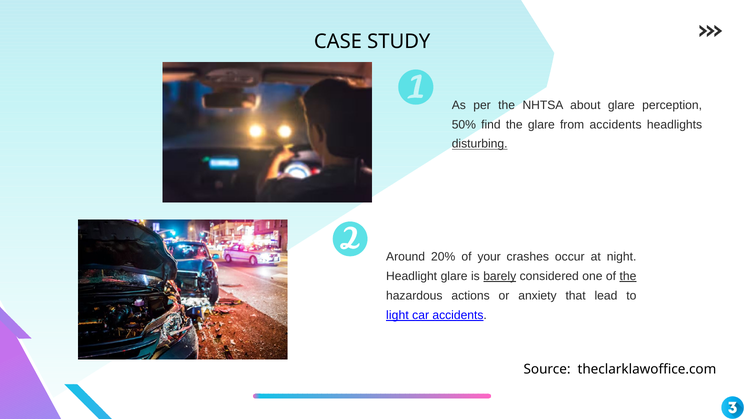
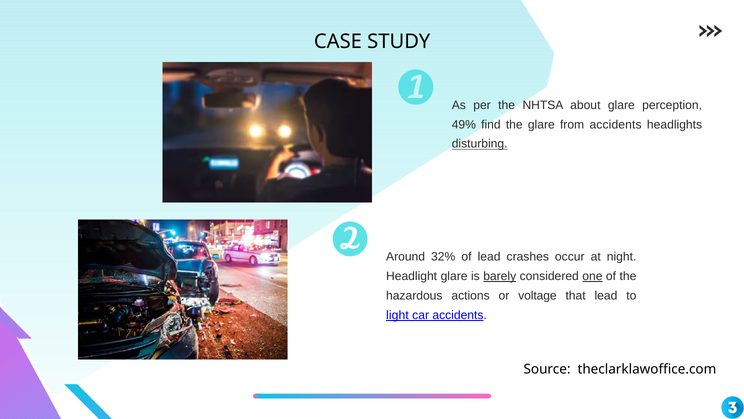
50%: 50% -> 49% (464, 124)
20%: 20% -> 32% (443, 257)
of your: your -> lead (489, 257)
one underline: none -> present (592, 276)
the underline: present -> none (628, 276)
anxiety: anxiety -> voltage (537, 295)
